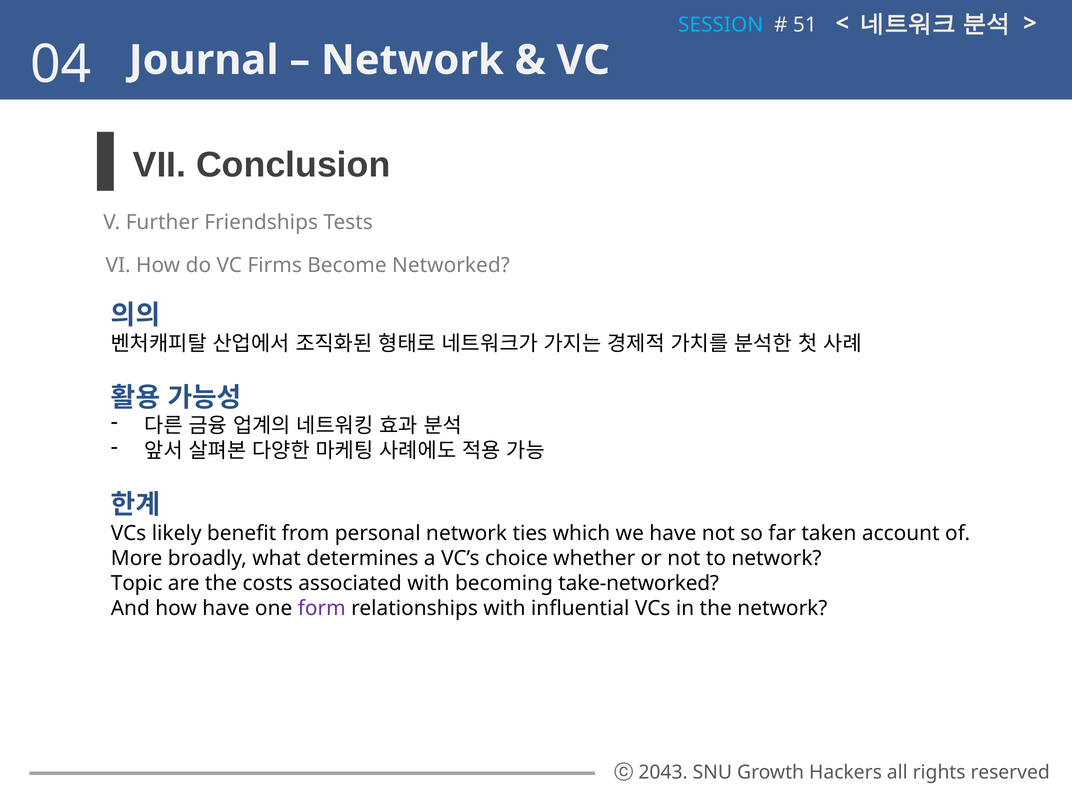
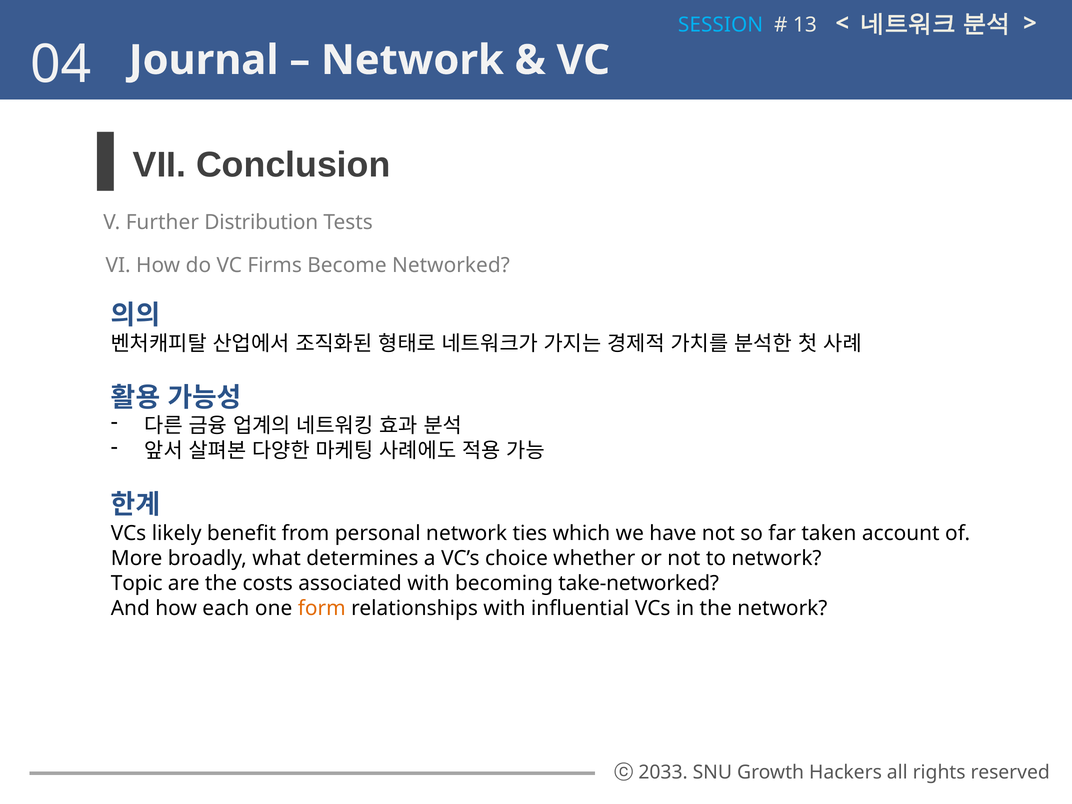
51: 51 -> 13 (805, 25)
Friendships: Friendships -> Distribution (261, 222)
how have: have -> each (226, 608)
form colour: purple -> orange (322, 608)
2043: 2043 -> 2033 (663, 772)
